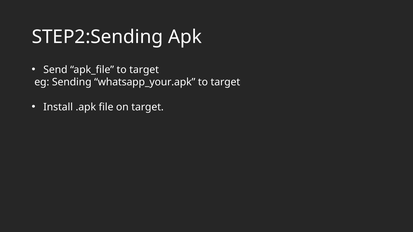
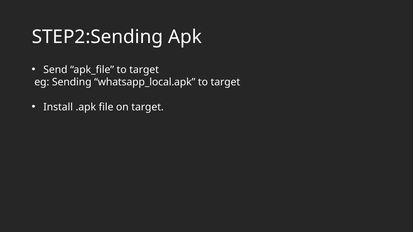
whatsapp_your.apk: whatsapp_your.apk -> whatsapp_local.apk (145, 82)
